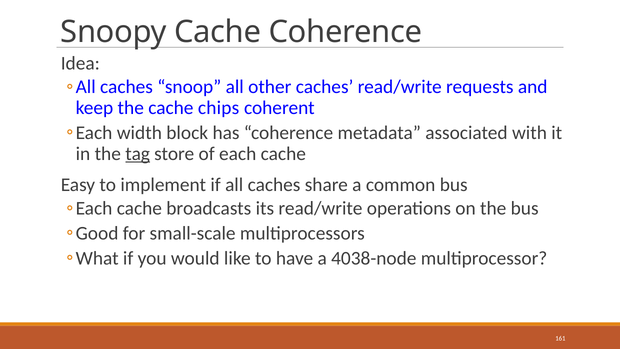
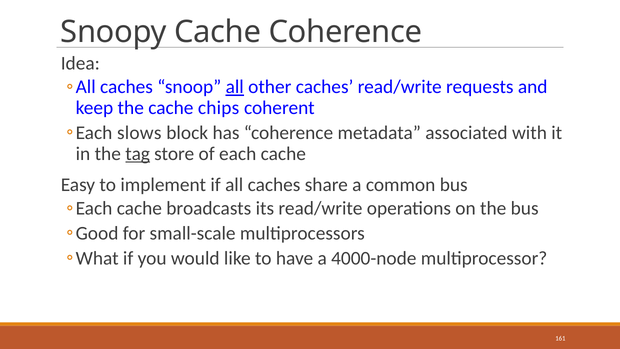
all underline: none -> present (235, 87)
width: width -> slows (139, 133)
4038-node: 4038-node -> 4000-node (374, 258)
